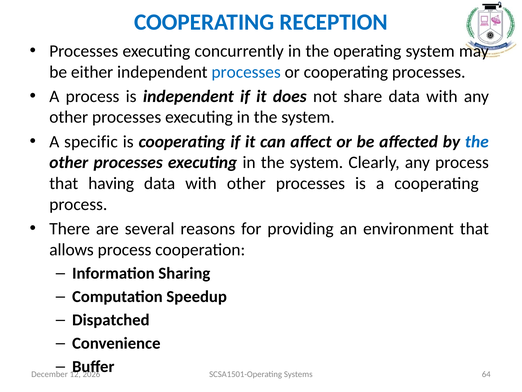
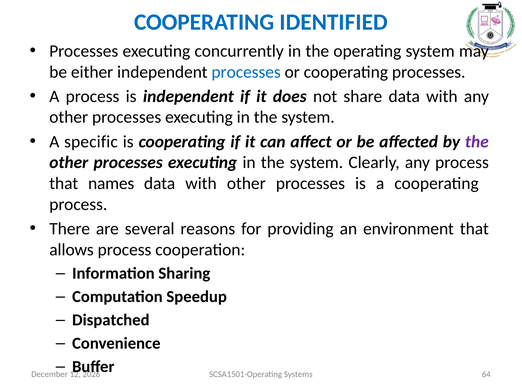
RECEPTION: RECEPTION -> IDENTIFIED (334, 22)
the colour: blue -> purple (477, 141)
having: having -> names (111, 183)
